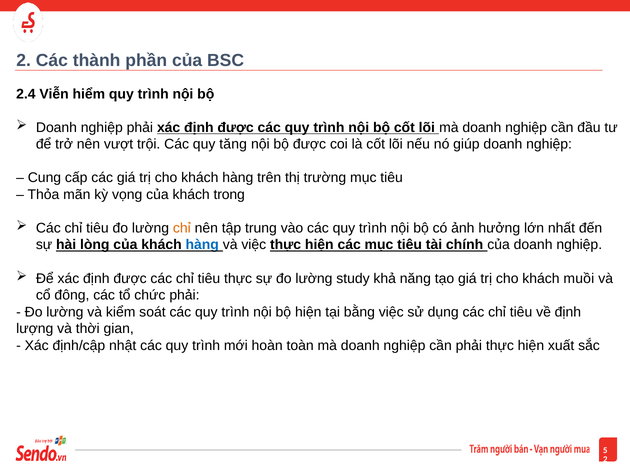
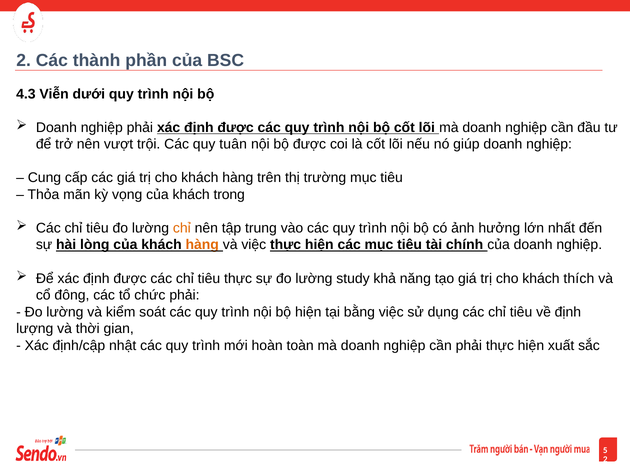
2.4: 2.4 -> 4.3 (26, 94)
hiểm: hiểm -> dưới (89, 94)
tăng: tăng -> tuân (233, 144)
hàng colour: blue -> orange (202, 245)
muồi: muồi -> thích (579, 279)
